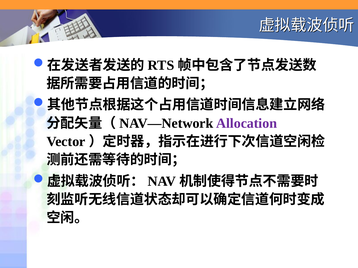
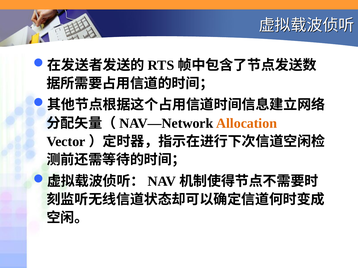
Allocation colour: purple -> orange (247, 123)
